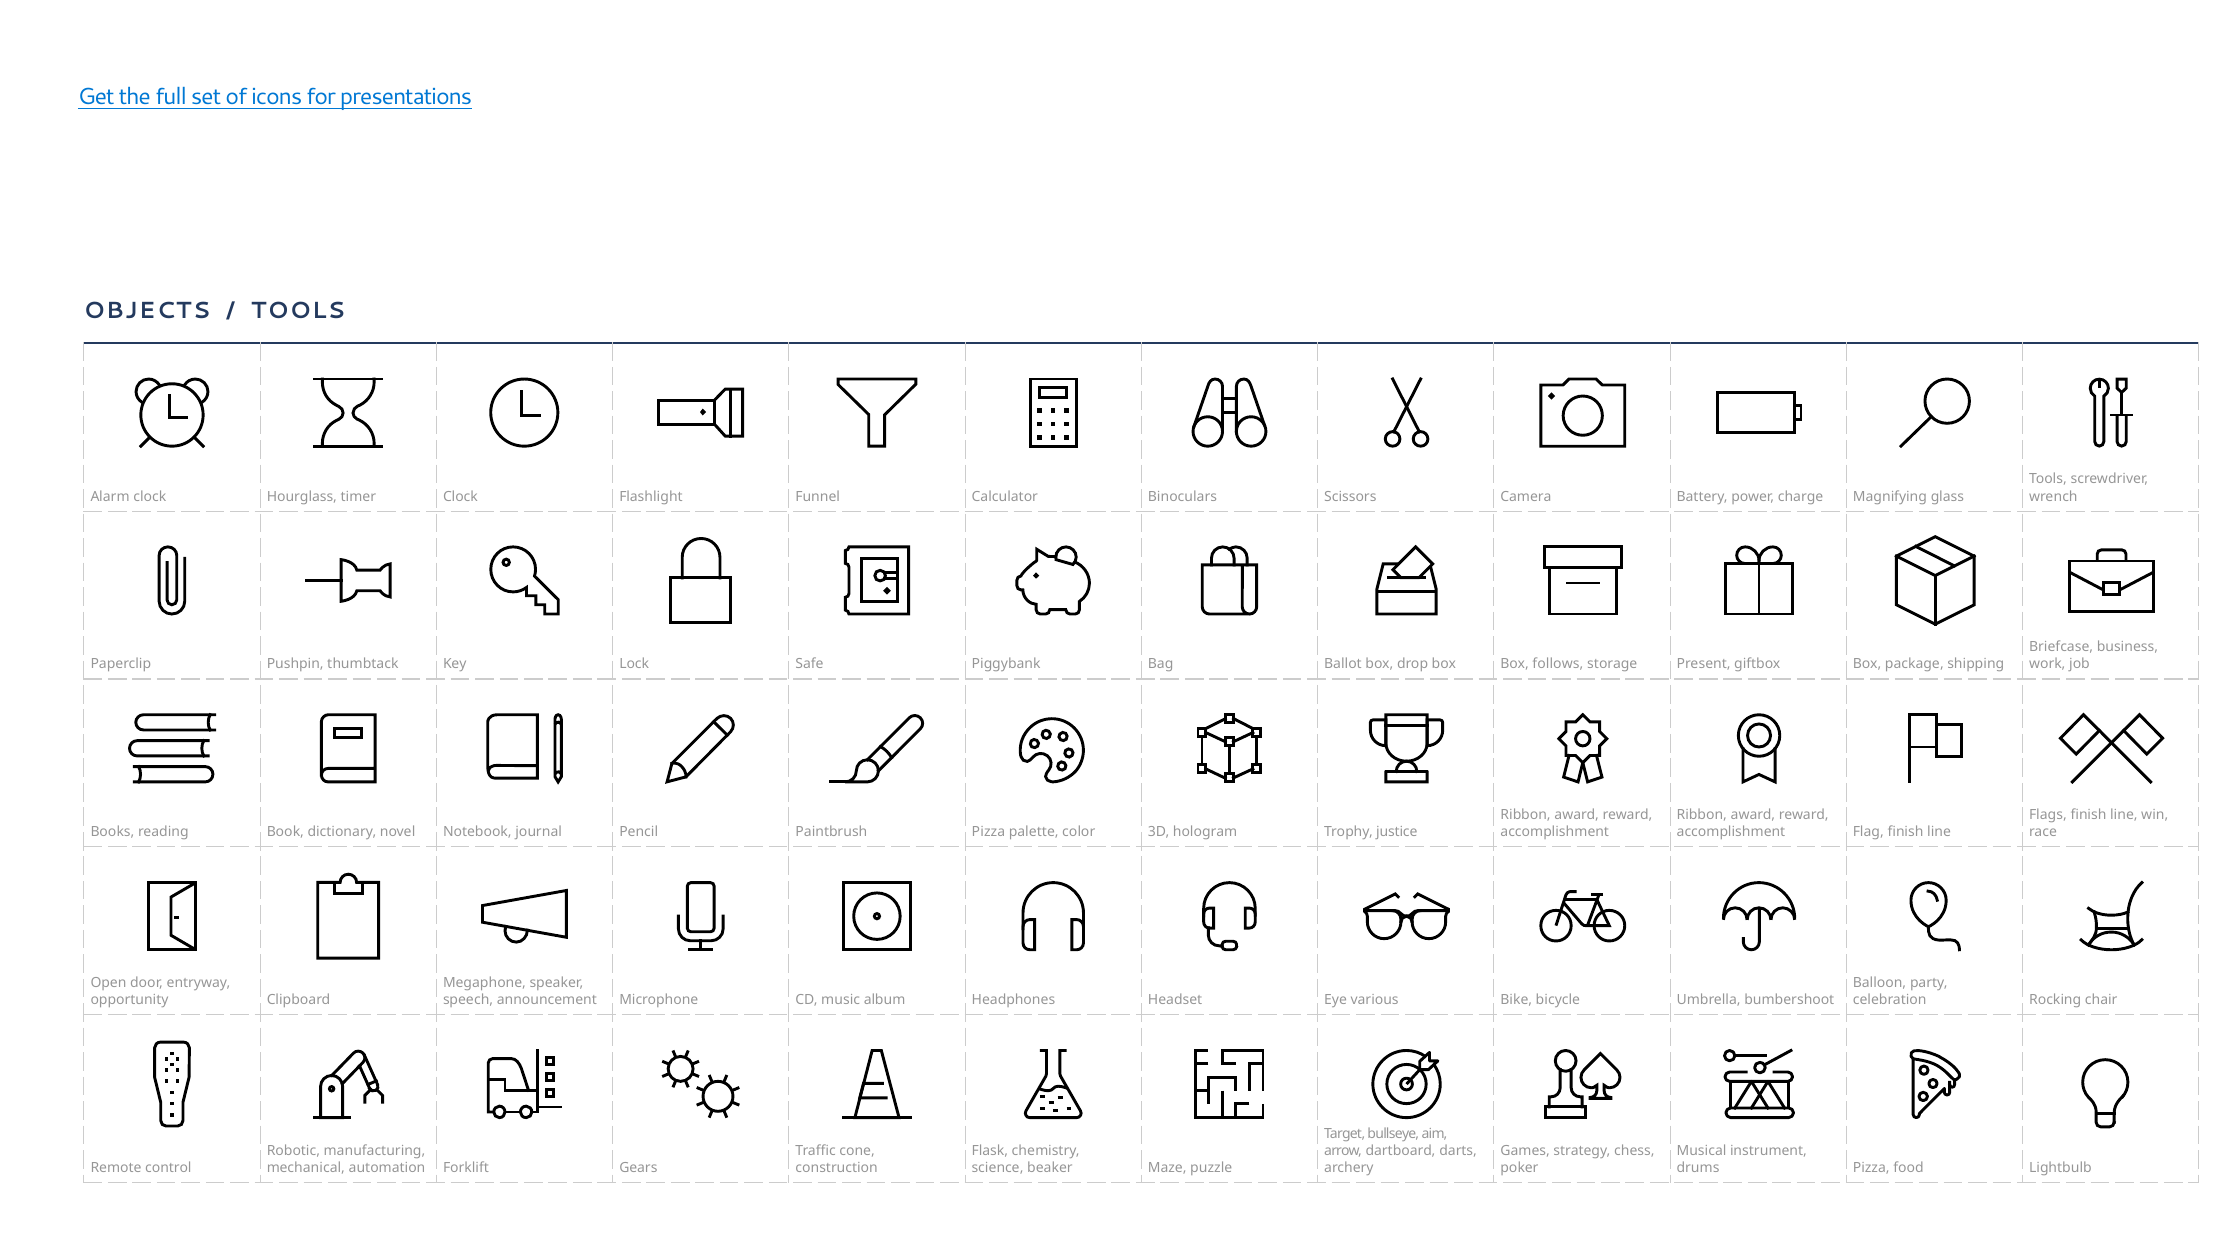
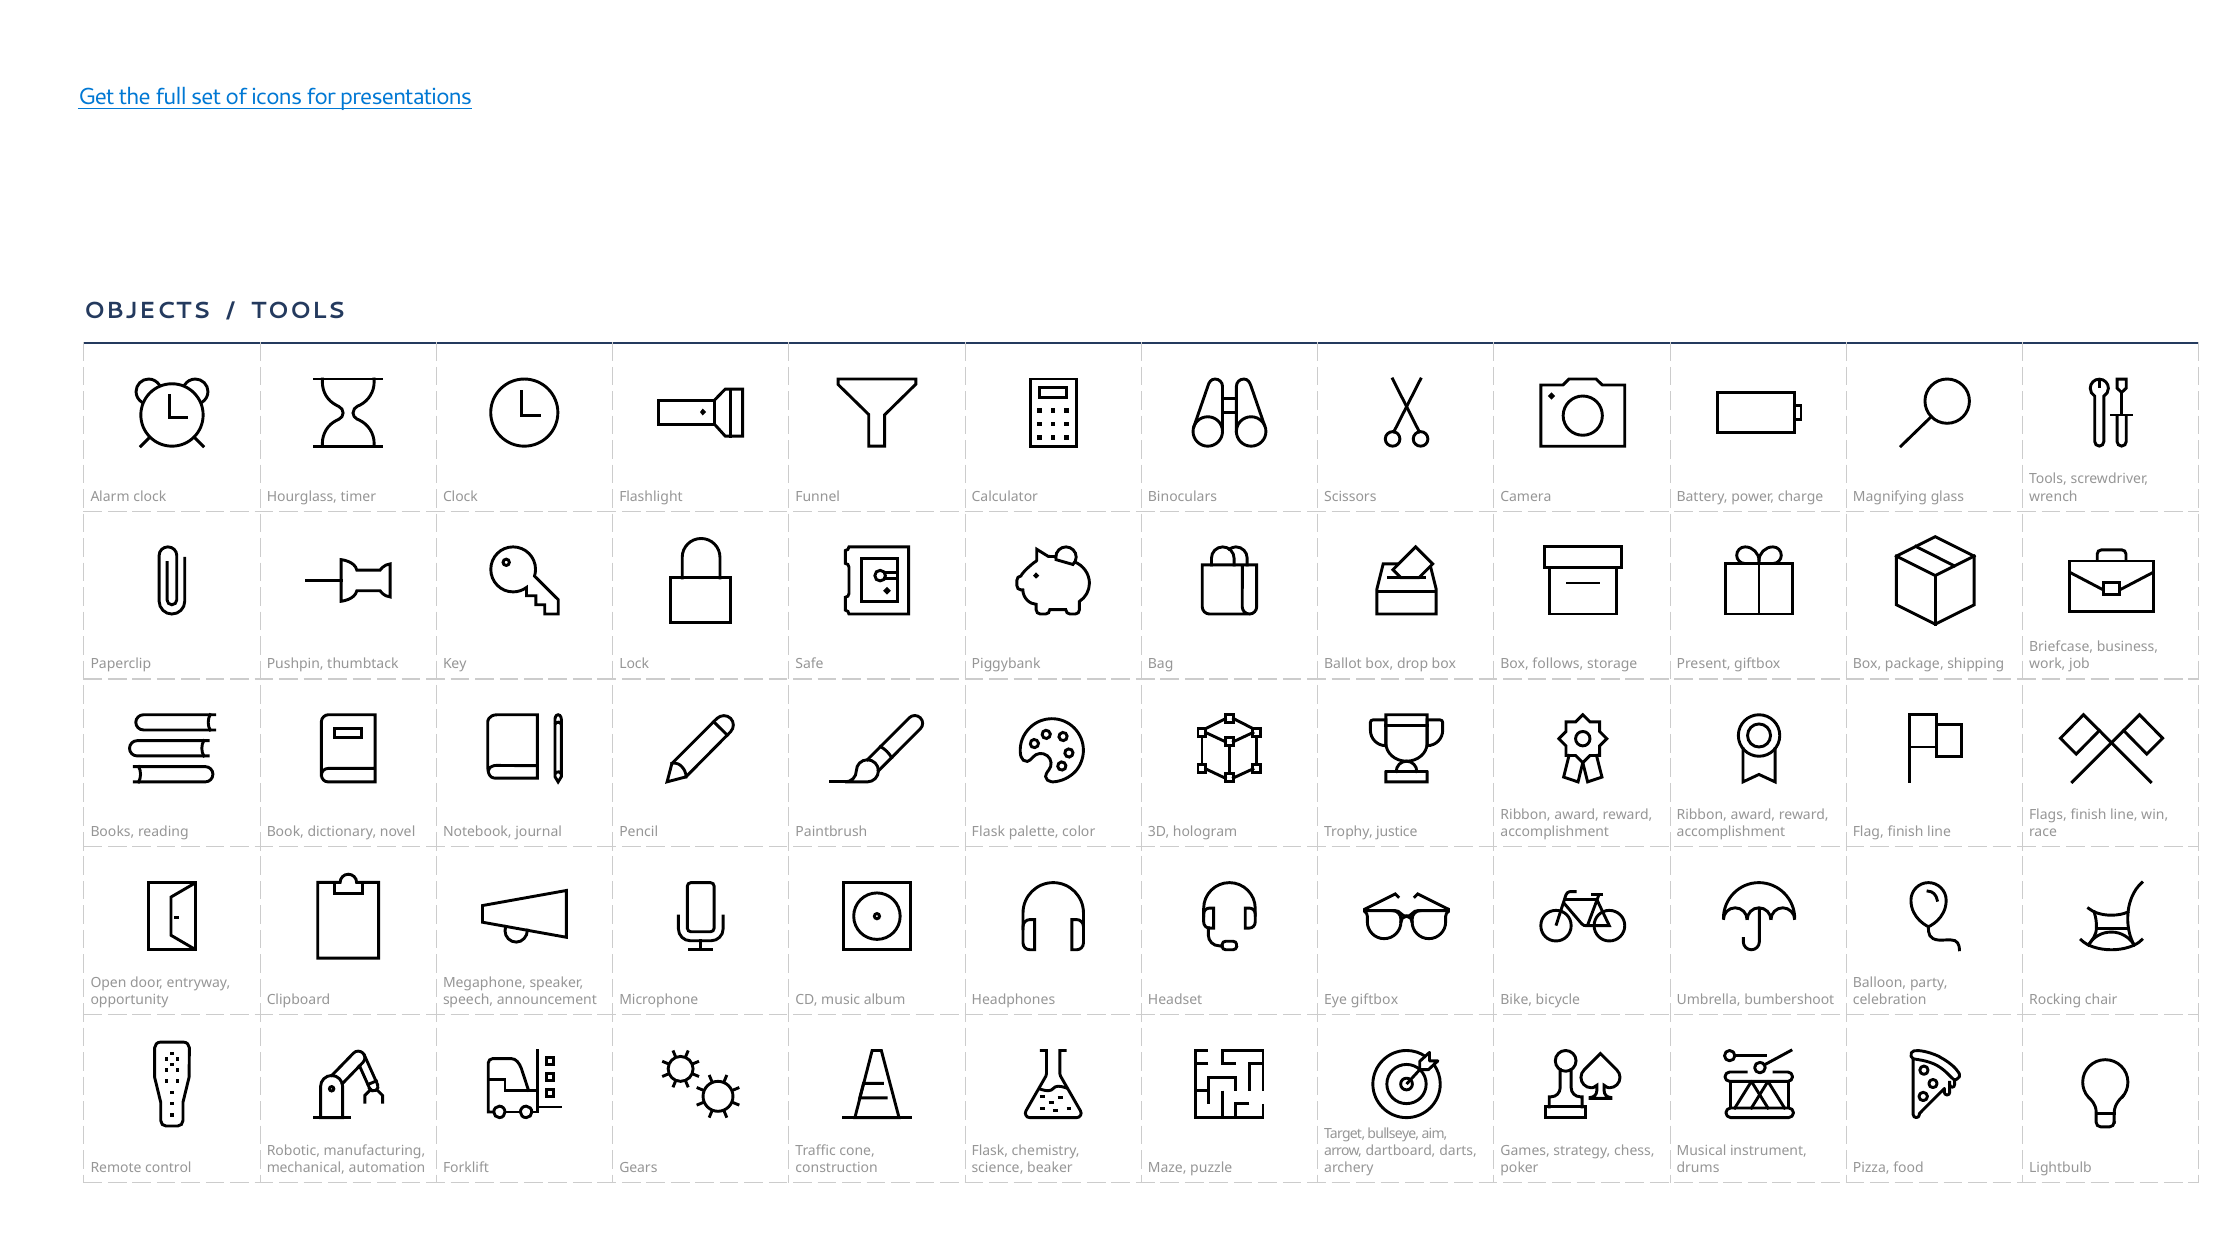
Paintbrush Pizza: Pizza -> Flask (988, 832)
Eye various: various -> giftbox (1375, 1000)
